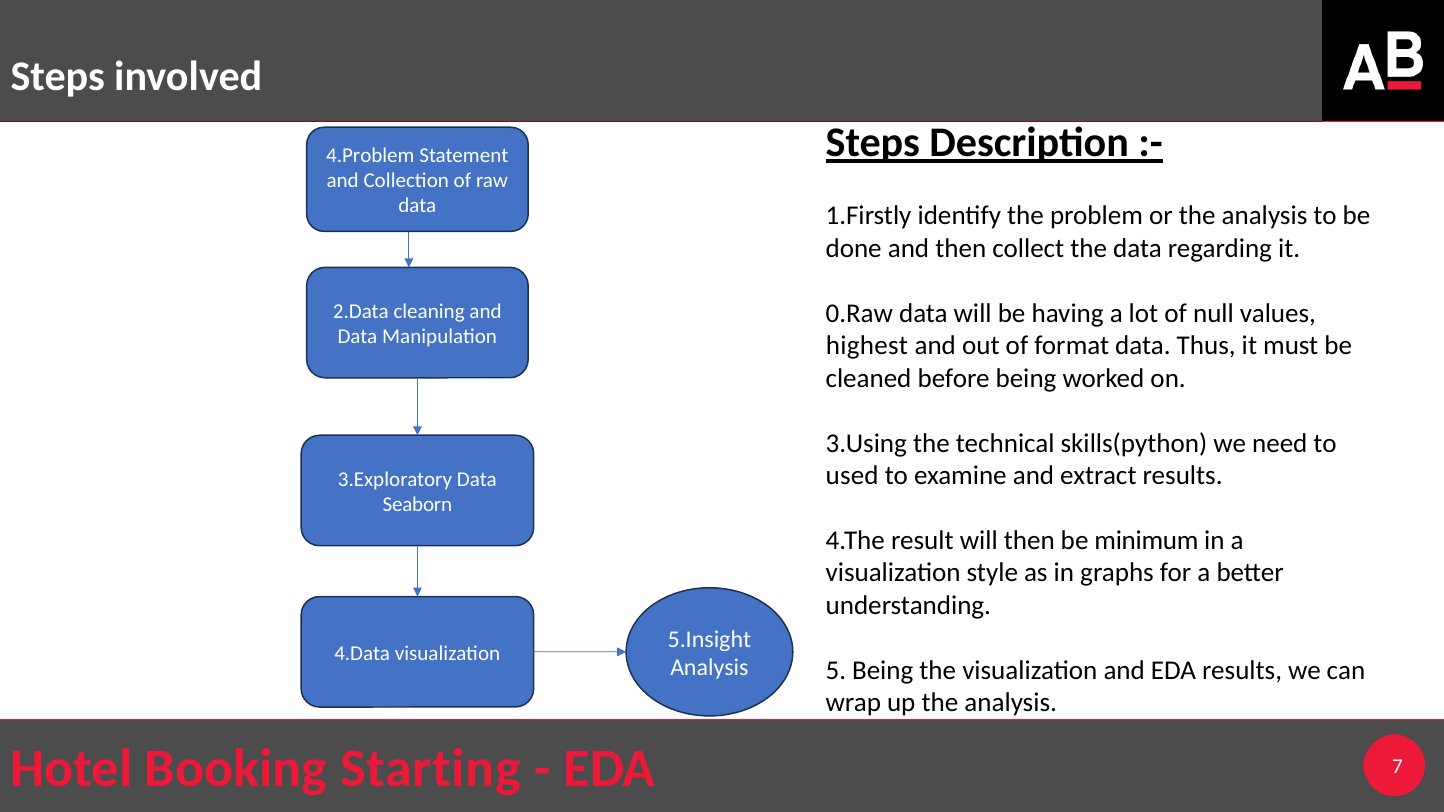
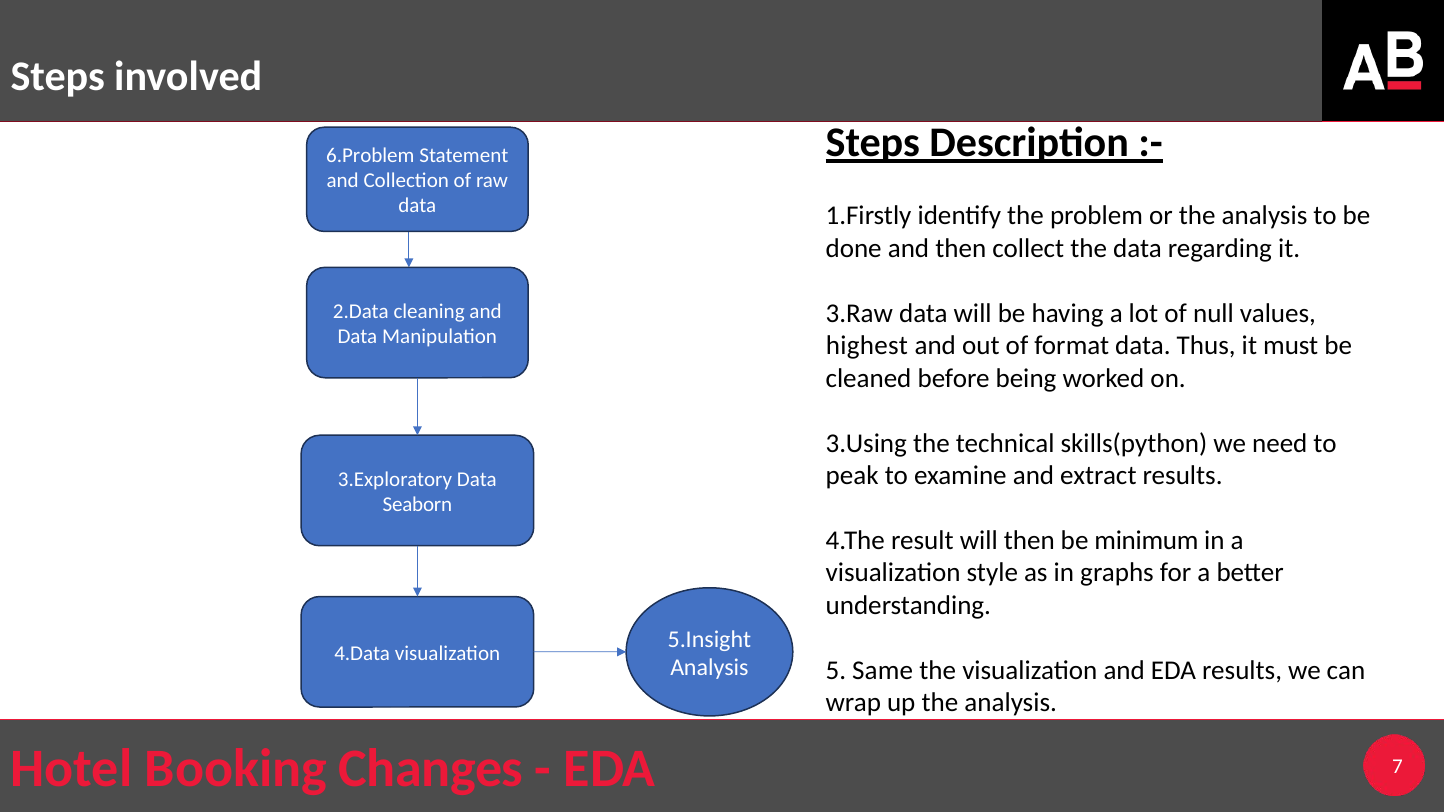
4.Problem: 4.Problem -> 6.Problem (370, 156)
0.Raw: 0.Raw -> 3.Raw (859, 313)
used: used -> peak (852, 476)
5 Being: Being -> Same (883, 671)
Starting: Starting -> Changes (431, 769)
